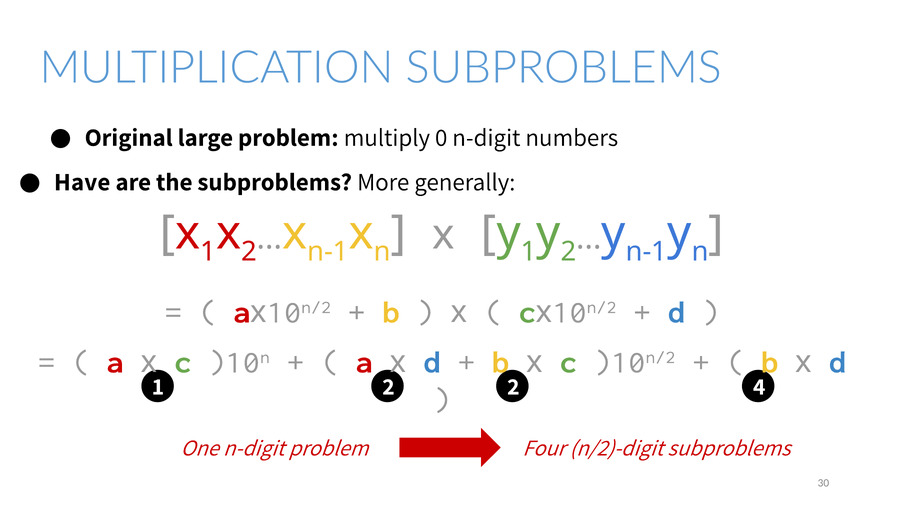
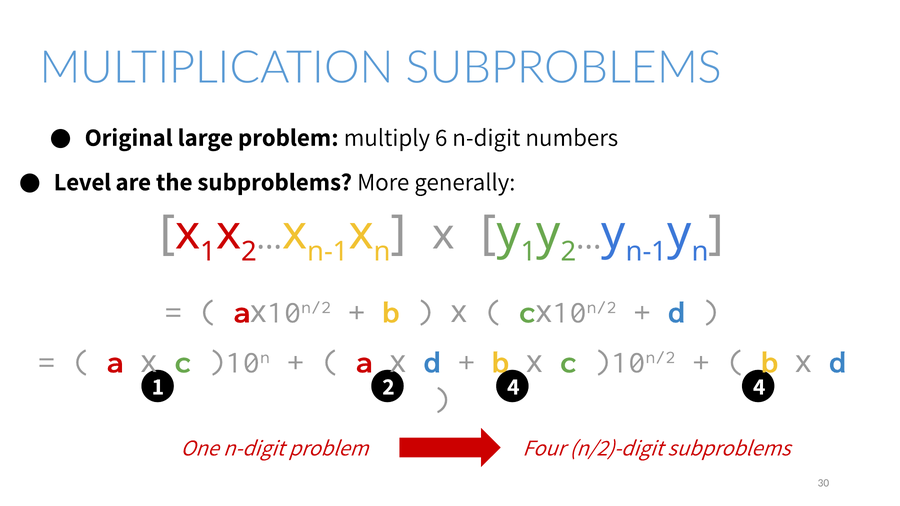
0: 0 -> 6 (441, 138)
Have: Have -> Level (82, 182)
2 2: 2 -> 4 (513, 387)
